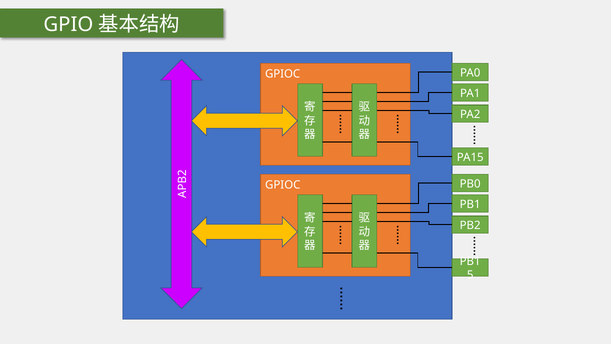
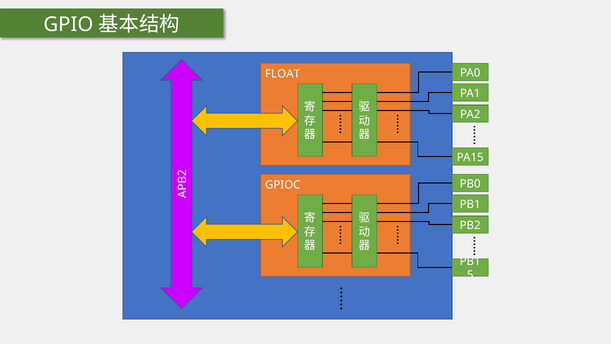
GPIOC: GPIOC -> FLOAT (283, 74)
